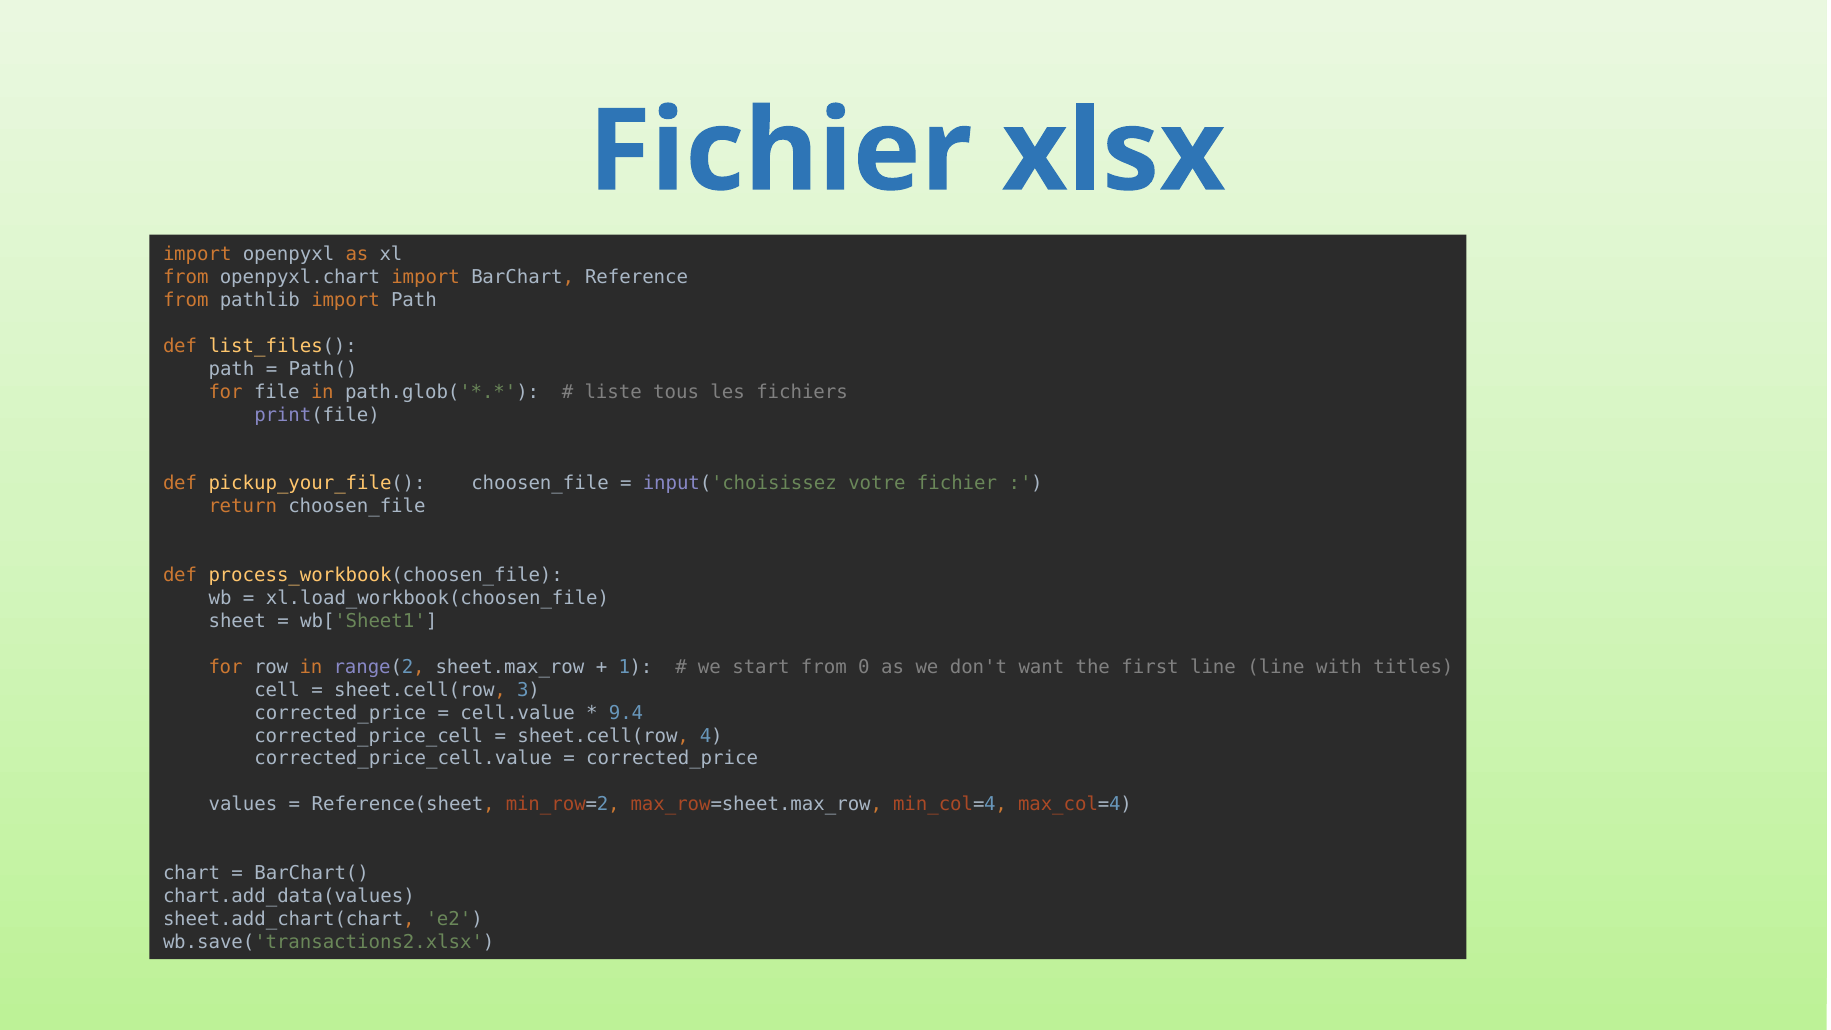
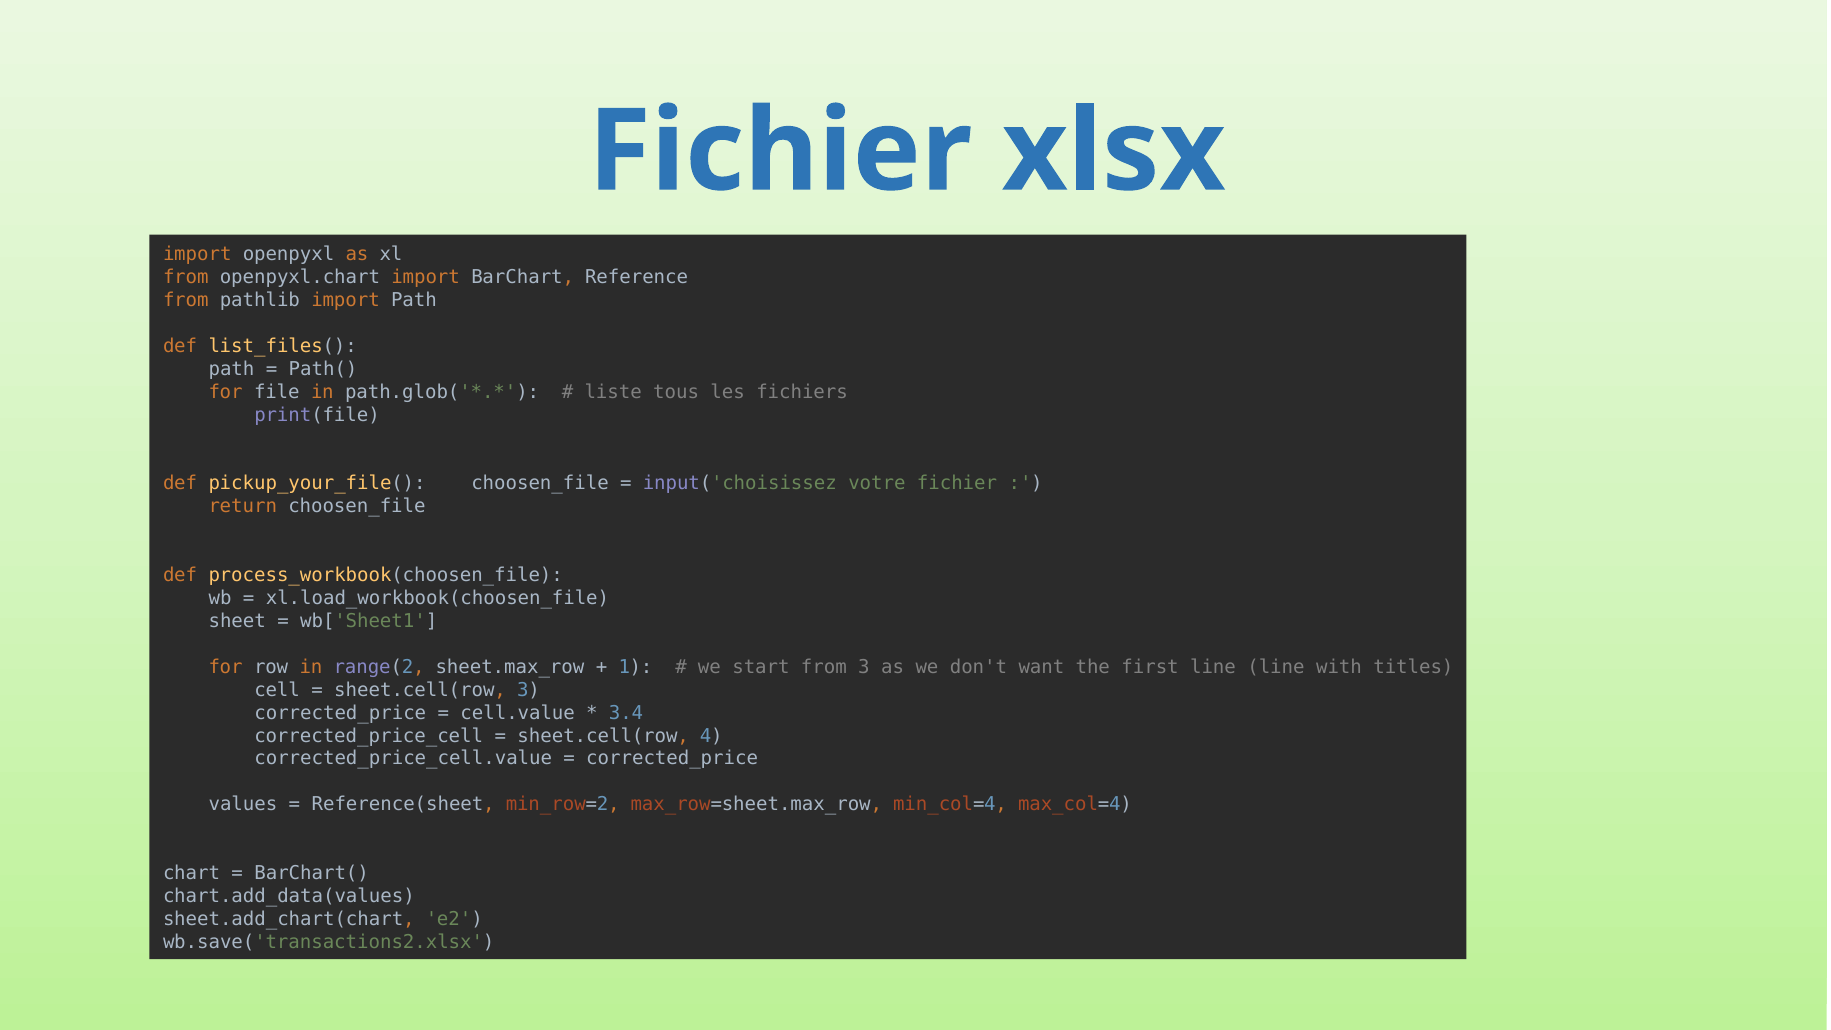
from 0: 0 -> 3 (864, 667)
9.4: 9.4 -> 3.4 (626, 713)
